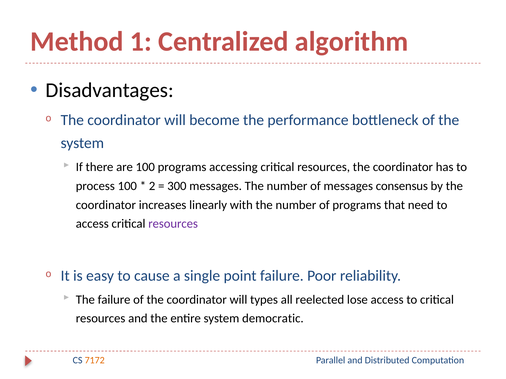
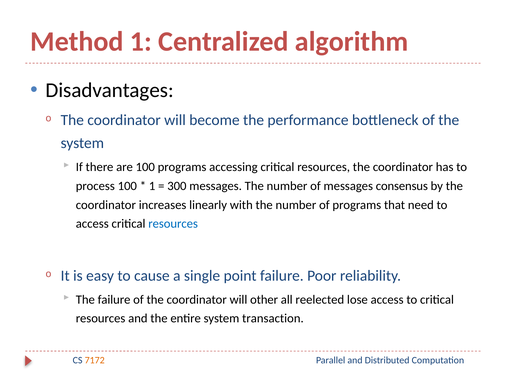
2: 2 -> 1 (152, 186)
resources colour: purple -> blue (173, 224)
types: types -> other (264, 300)
democratic: democratic -> transaction (273, 319)
